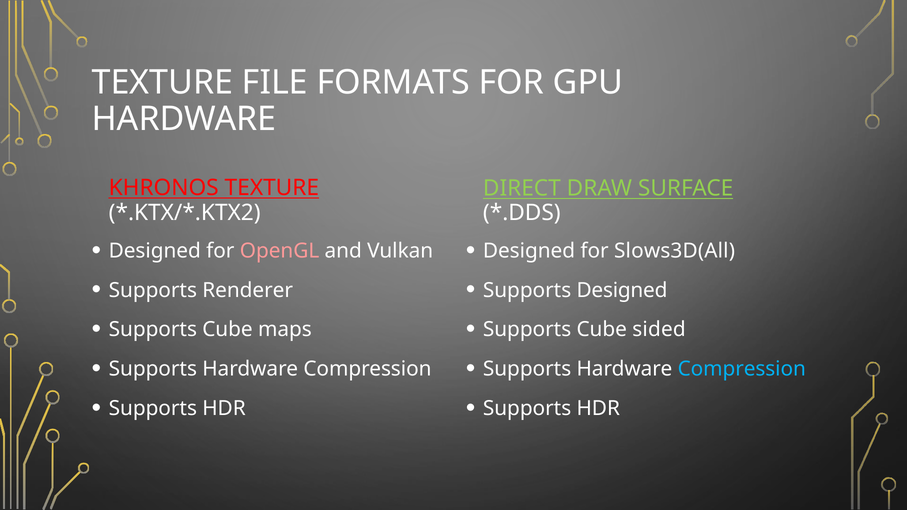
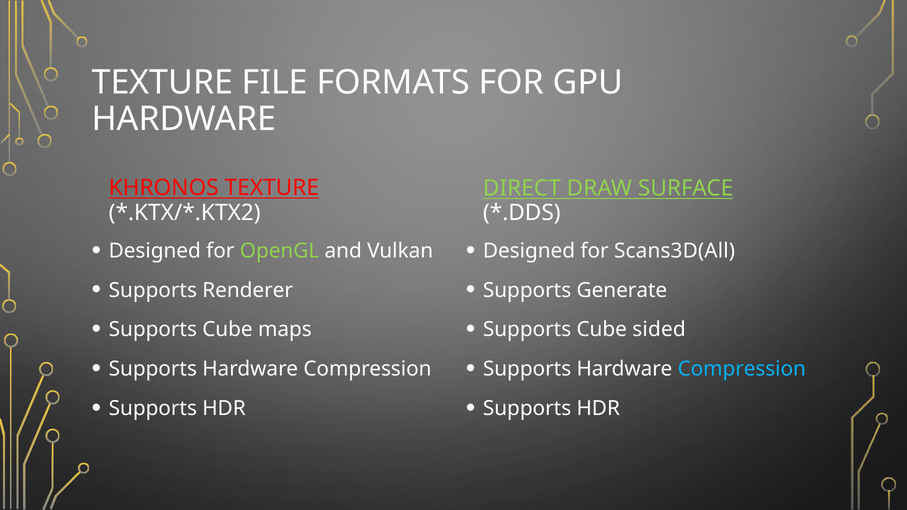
OpenGL colour: pink -> light green (280, 251)
Slows3D(All: Slows3D(All -> Scans3D(All (675, 251)
Supports Designed: Designed -> Generate (622, 290)
